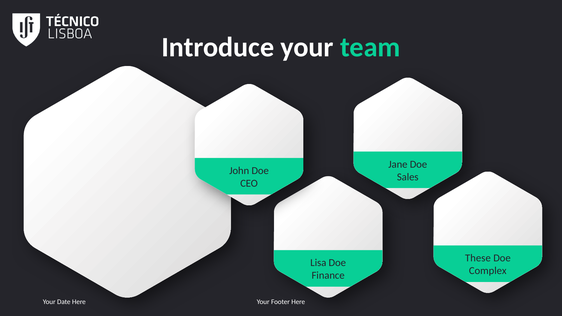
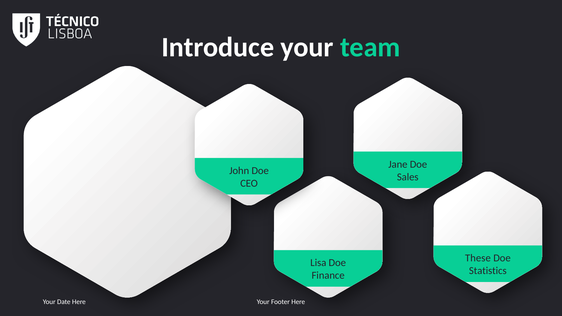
Complex: Complex -> Statistics (488, 271)
